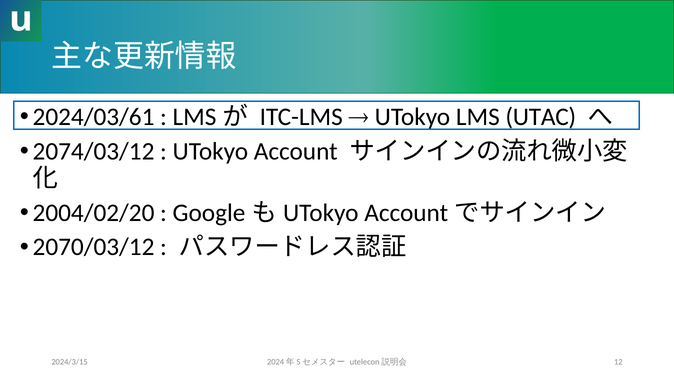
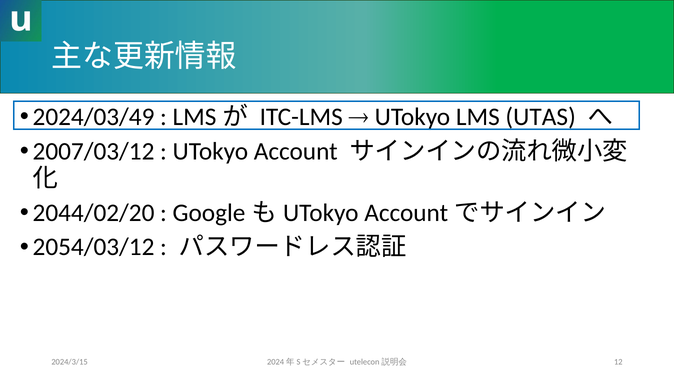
2024/03/61: 2024/03/61 -> 2024/03/49 (94, 117)
UTAC: UTAC -> UTAS (541, 117)
2074/03/12: 2074/03/12 -> 2007/03/12 (94, 151)
2004/02/20: 2004/02/20 -> 2044/02/20 (94, 213)
2070/03/12: 2070/03/12 -> 2054/03/12 (94, 247)
